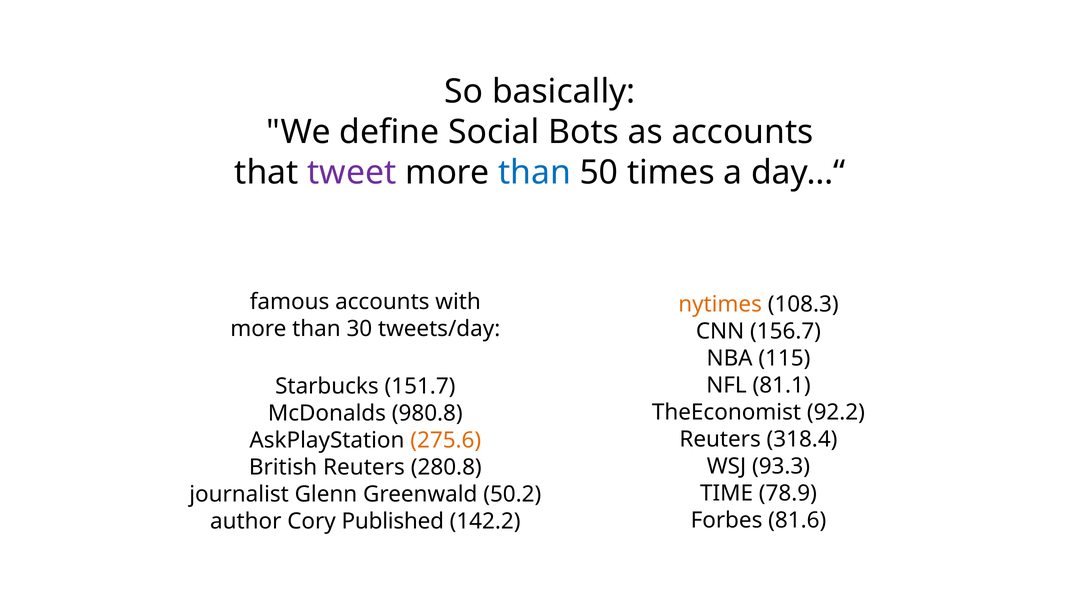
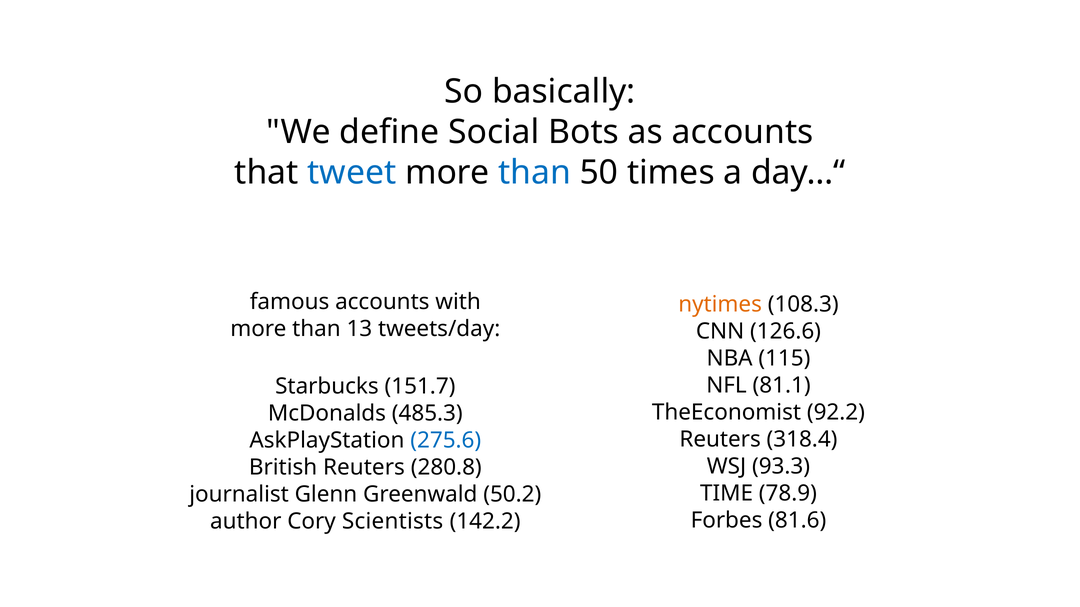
tweet colour: purple -> blue (352, 173)
30: 30 -> 13 (359, 329)
156.7: 156.7 -> 126.6 (786, 332)
980.8: 980.8 -> 485.3 (427, 414)
275.6 colour: orange -> blue (446, 441)
Published: Published -> Scientists (393, 522)
